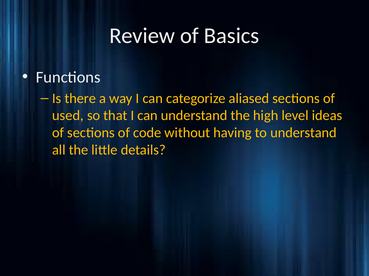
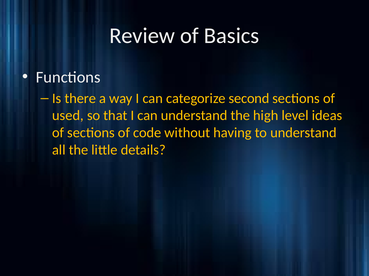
aliased: aliased -> second (249, 99)
